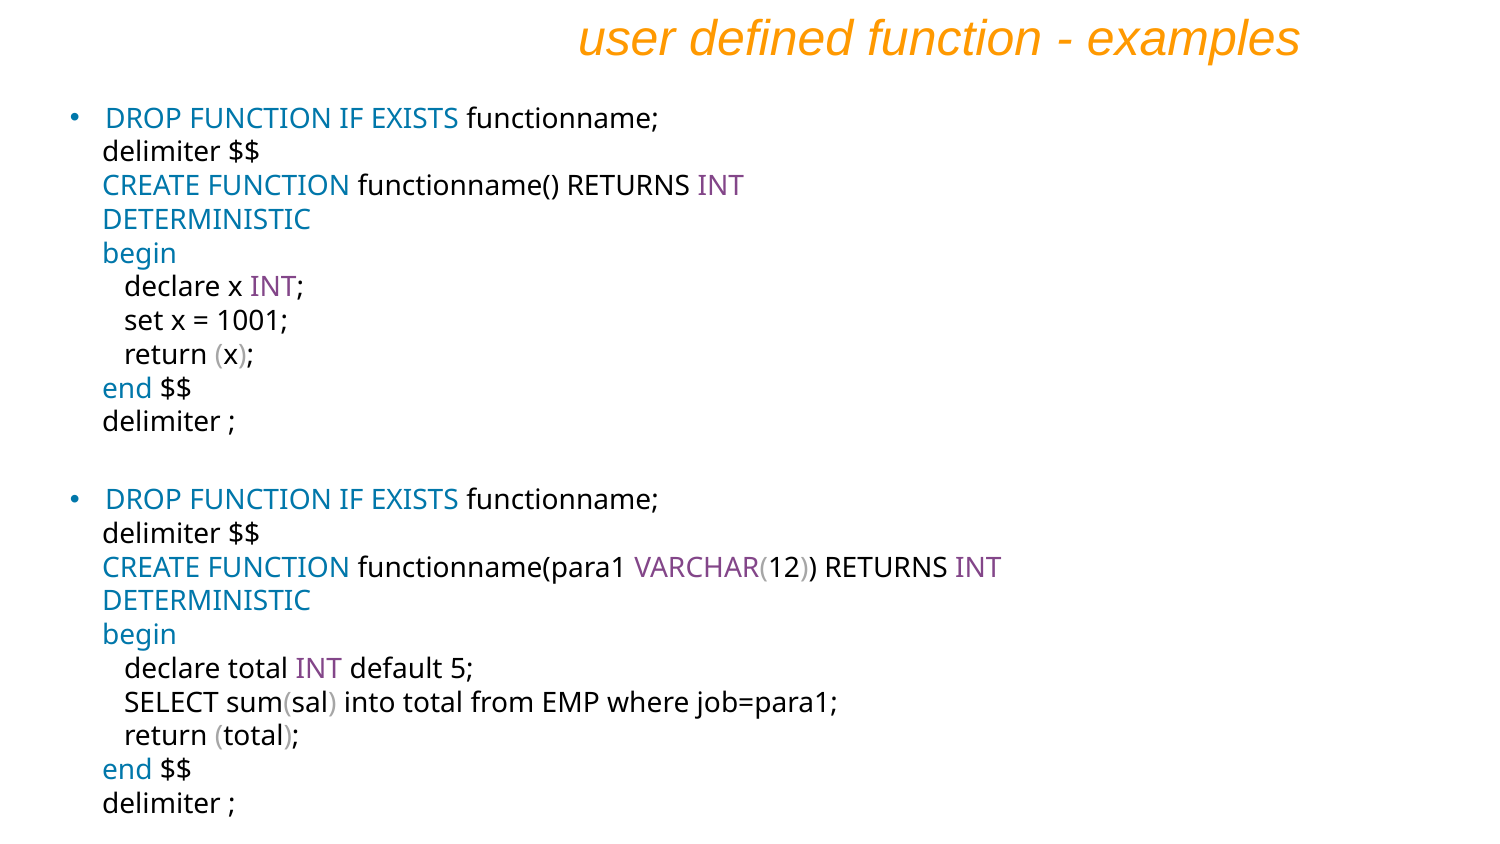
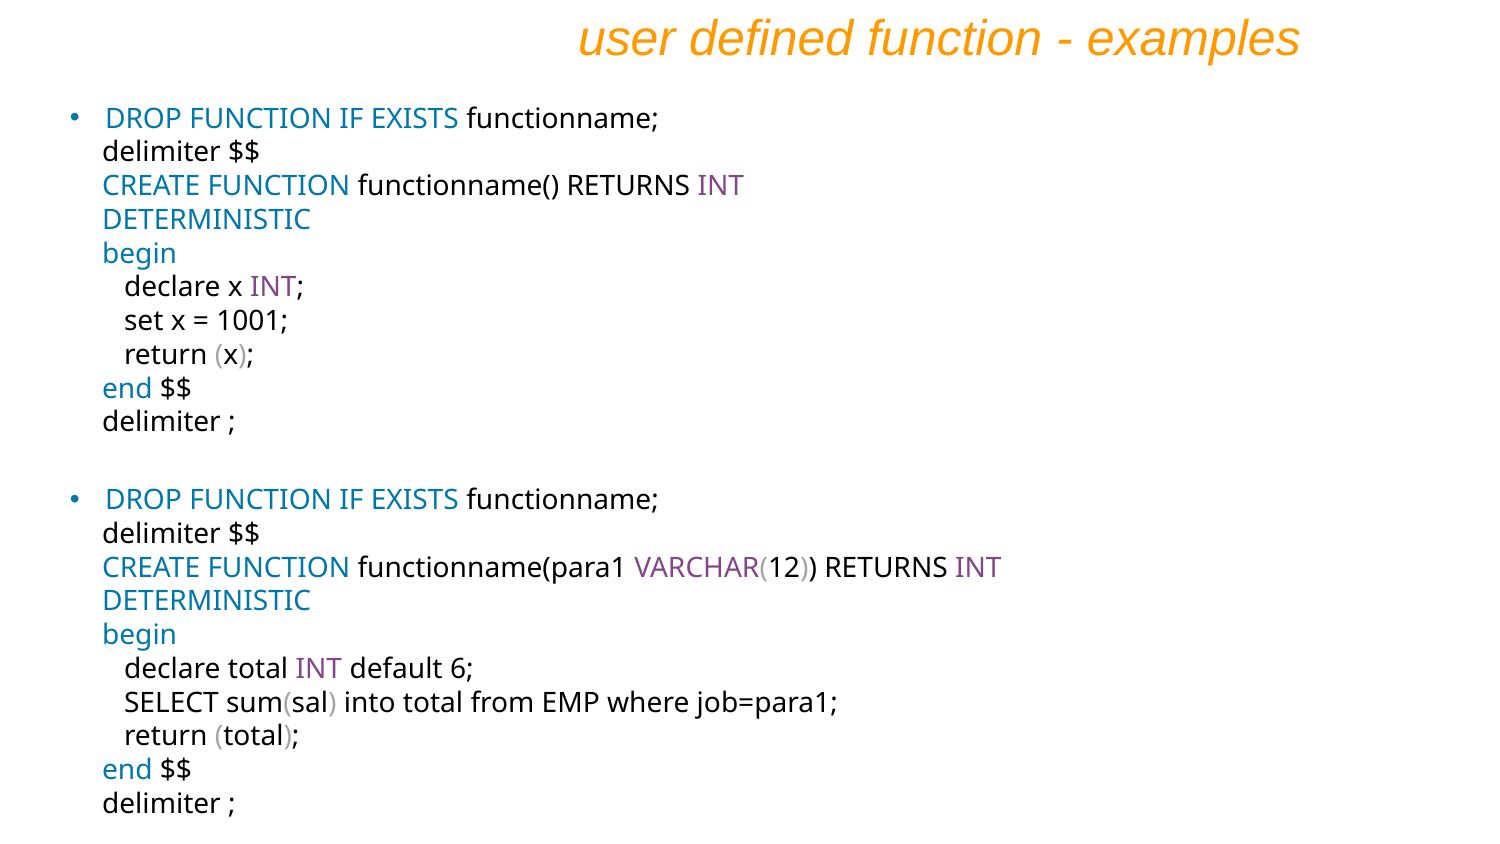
5: 5 -> 6 (462, 669)
